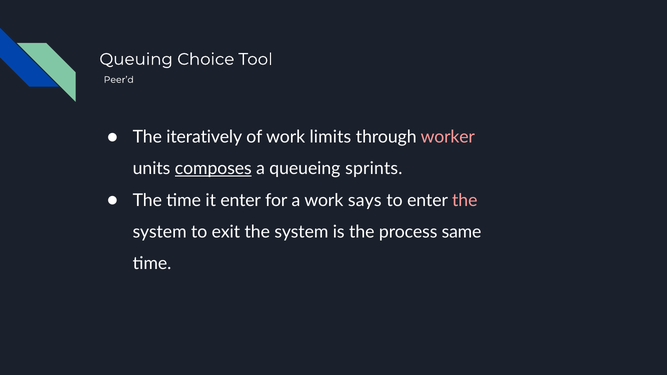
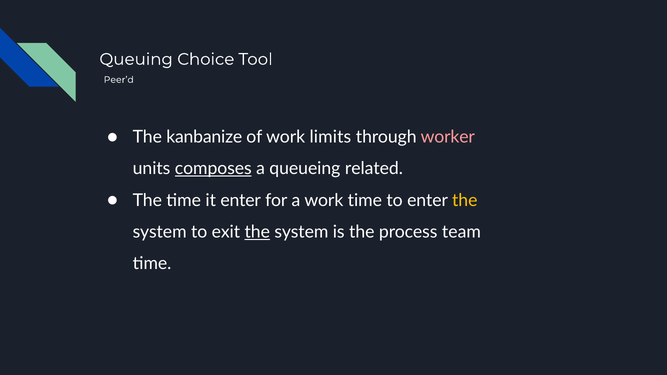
iteratively: iteratively -> kanbanize (204, 137)
sprints: sprints -> related (374, 169)
work says: says -> time (365, 200)
the colour: pink -> yellow (465, 200)
the underline: none -> present (257, 232)
same: same -> team (461, 232)
